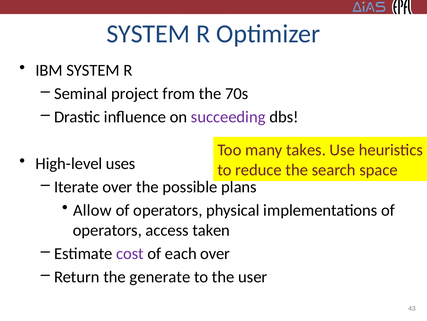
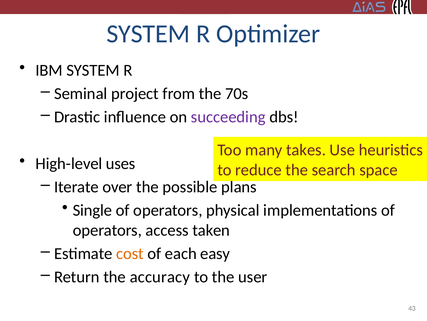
Allow: Allow -> Single (92, 210)
cost colour: purple -> orange (130, 253)
each over: over -> easy (215, 253)
generate: generate -> accuracy (160, 276)
